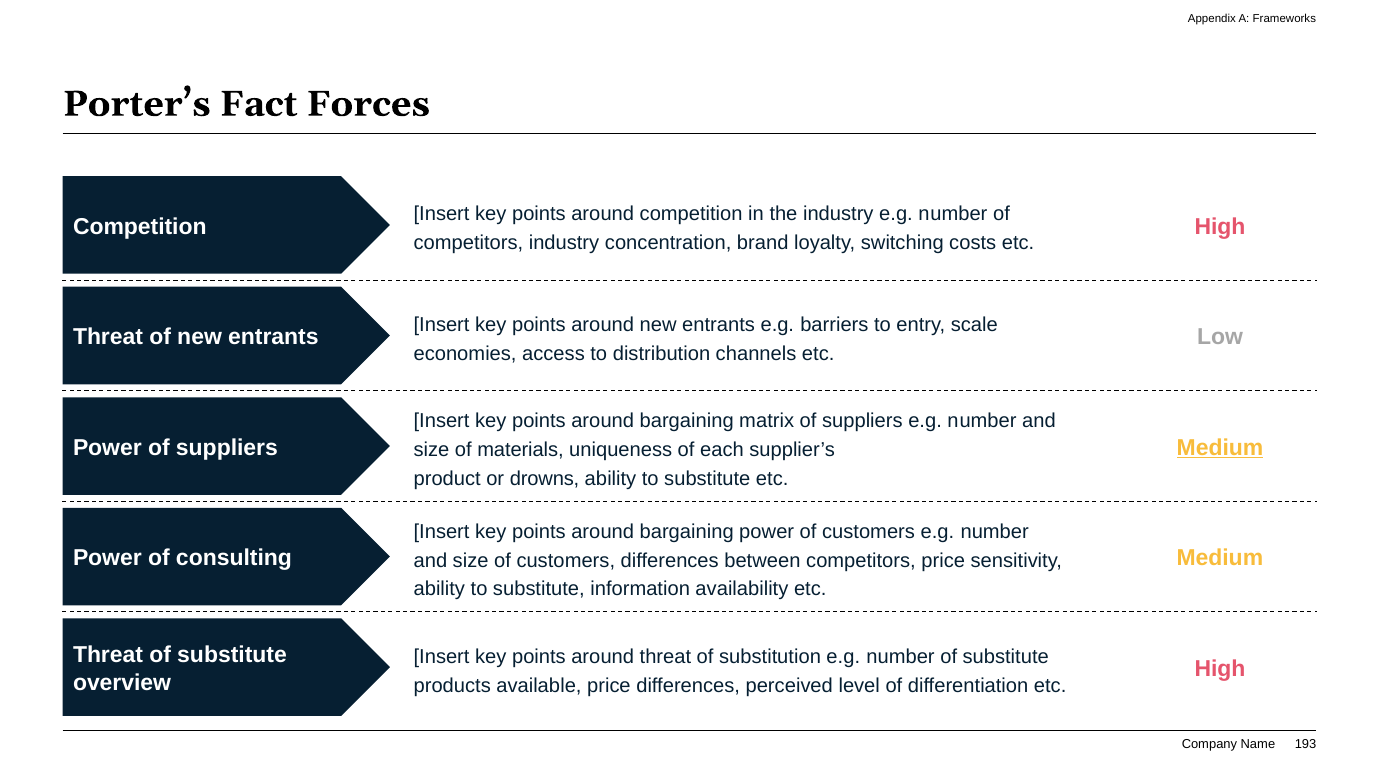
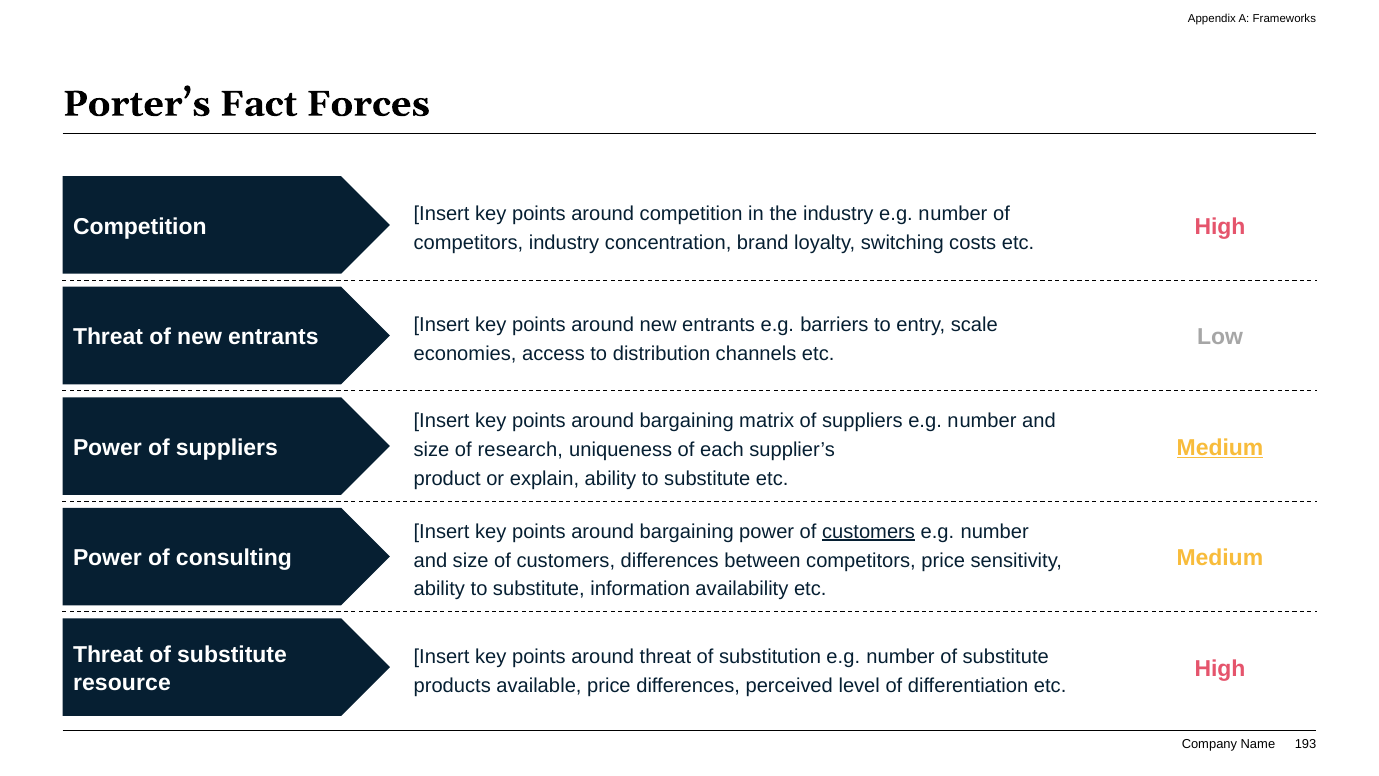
materials: materials -> research (520, 450)
drowns: drowns -> explain (544, 479)
customers underline: none -> present (869, 531)
overview: overview -> resource (122, 682)
